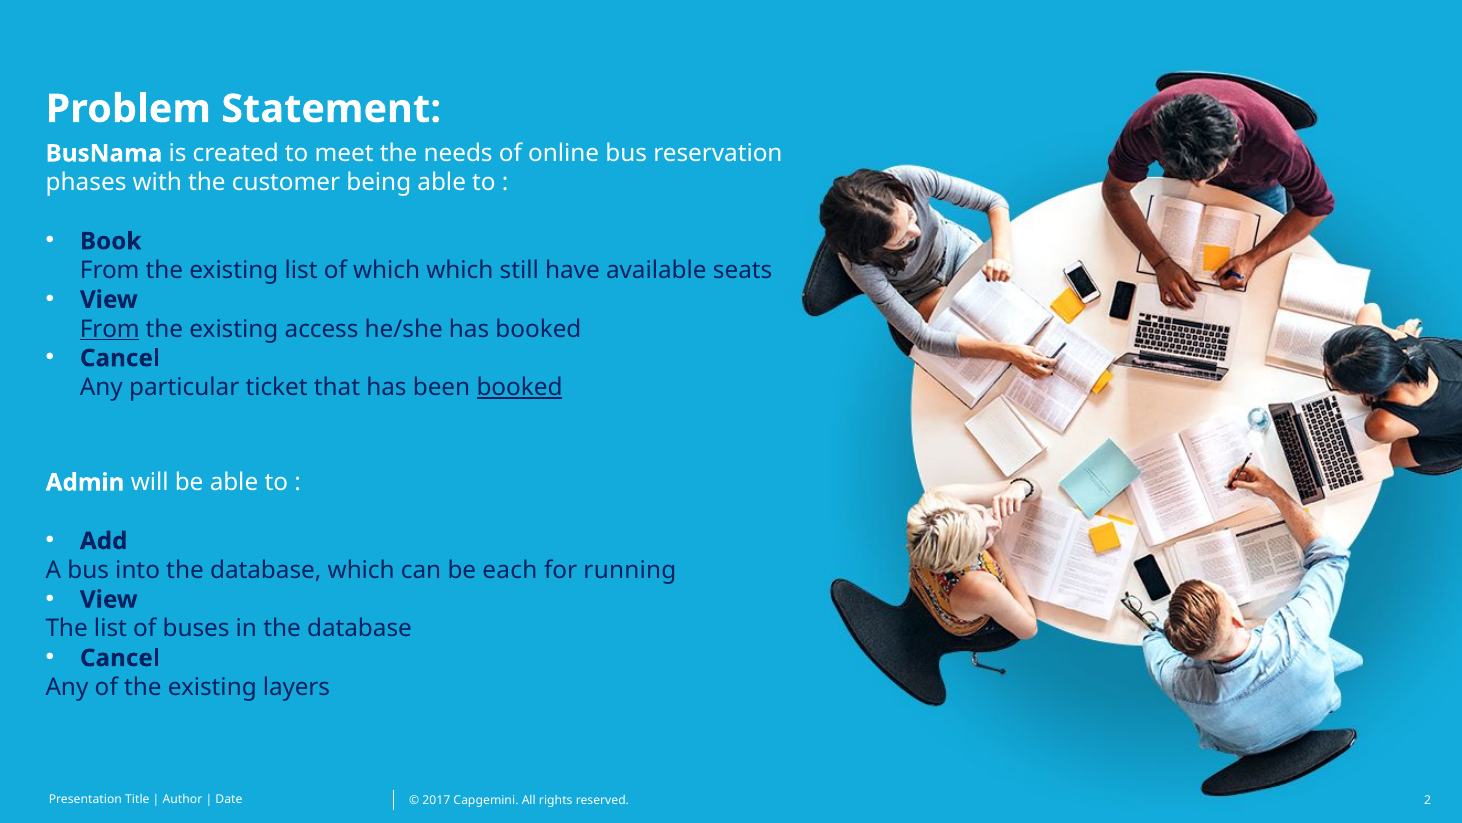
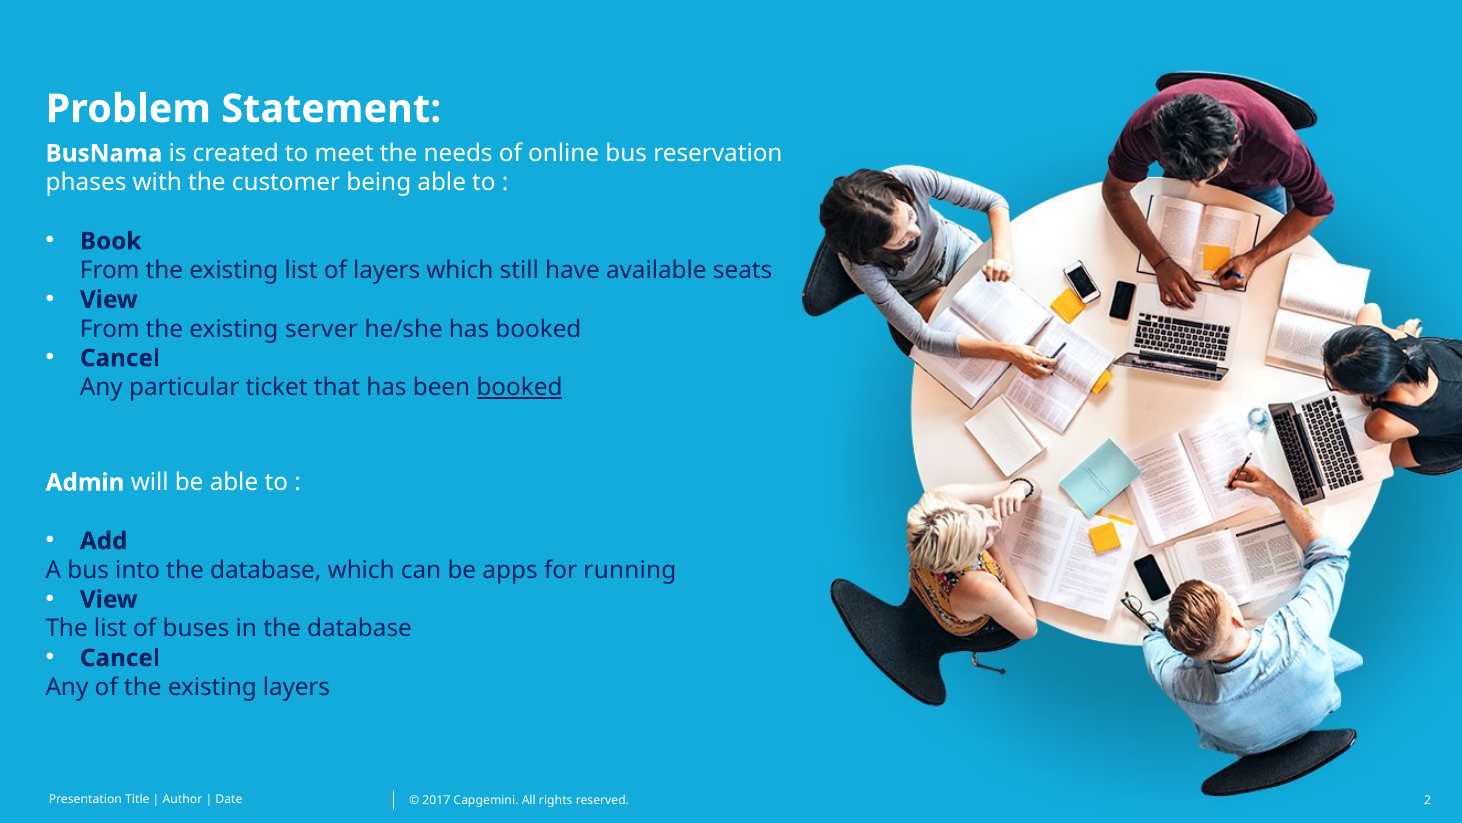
of which: which -> layers (387, 270)
From underline: present -> none (110, 329)
access: access -> server (321, 329)
each: each -> apps (510, 570)
